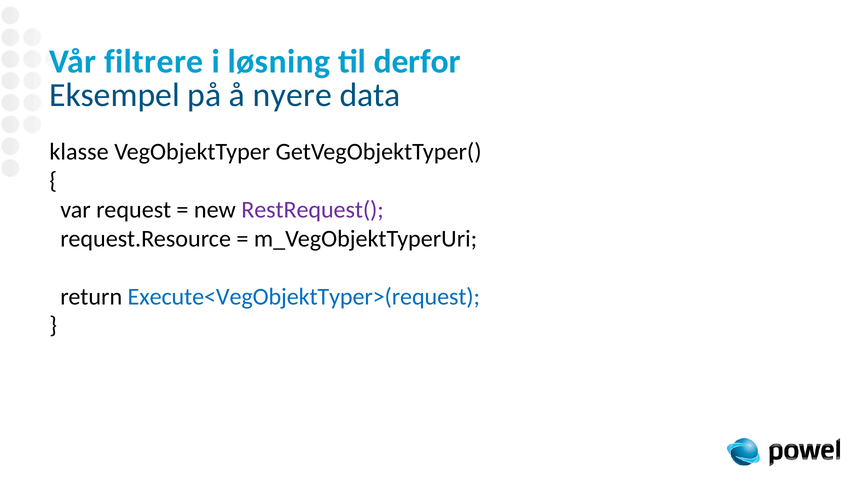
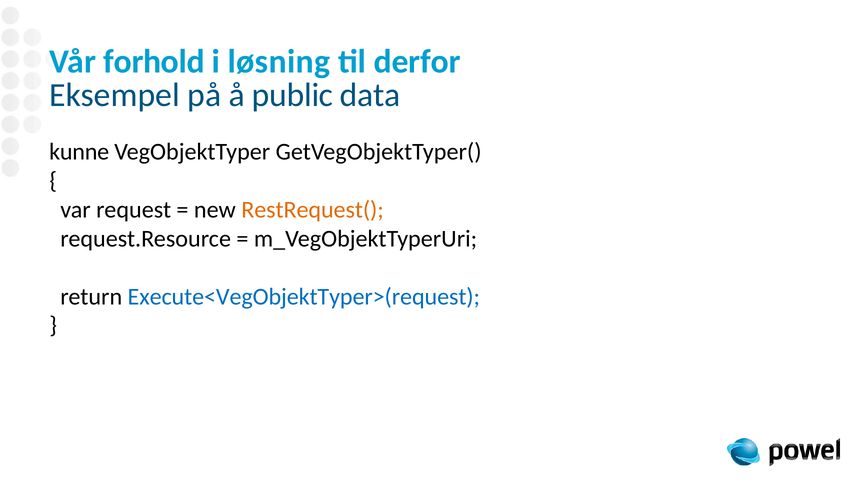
filtrere: filtrere -> forhold (154, 62)
nyere: nyere -> public (293, 95)
klasse: klasse -> kunne (79, 152)
RestRequest( colour: purple -> orange (313, 210)
